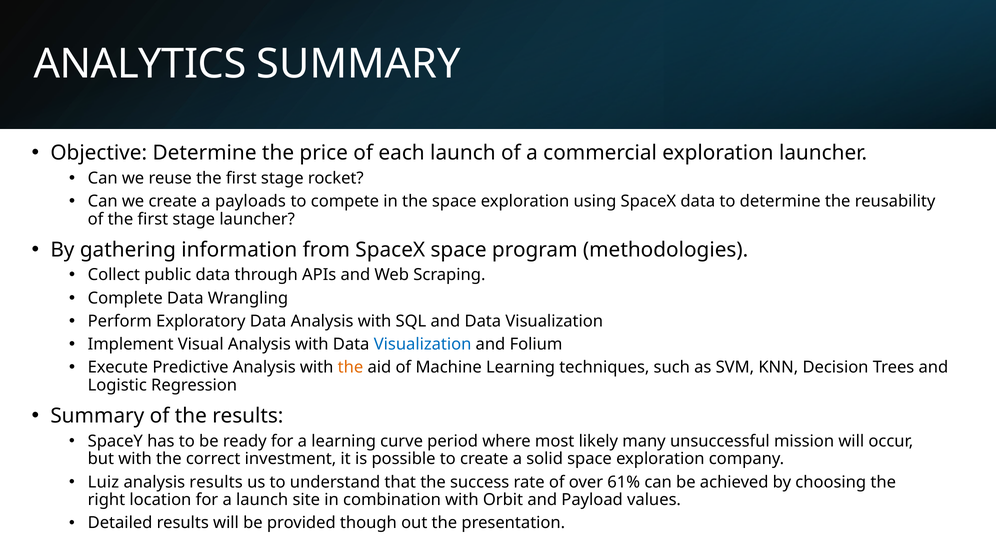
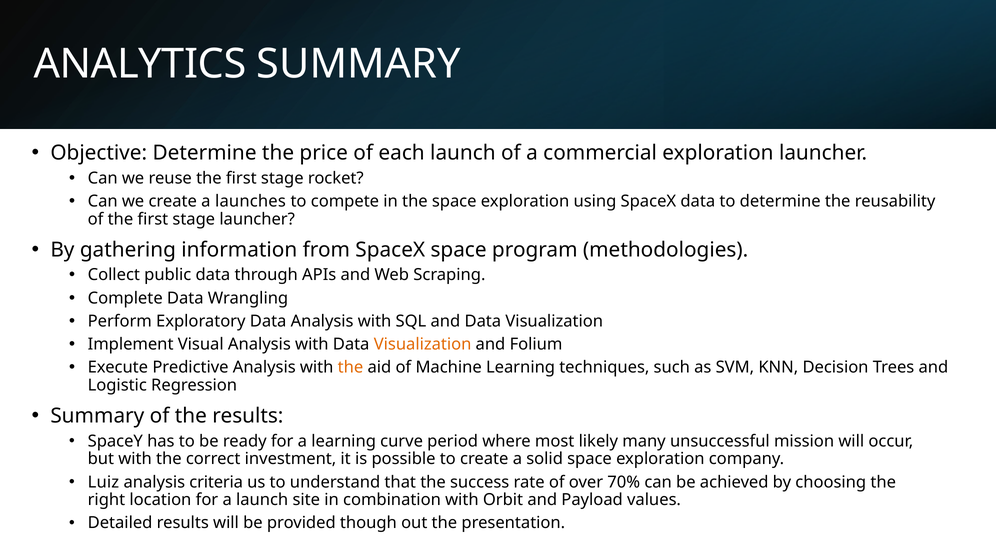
payloads: payloads -> launches (250, 201)
Visualization colour: blue -> orange (423, 344)
analysis results: results -> criteria (216, 482)
61%: 61% -> 70% (624, 482)
